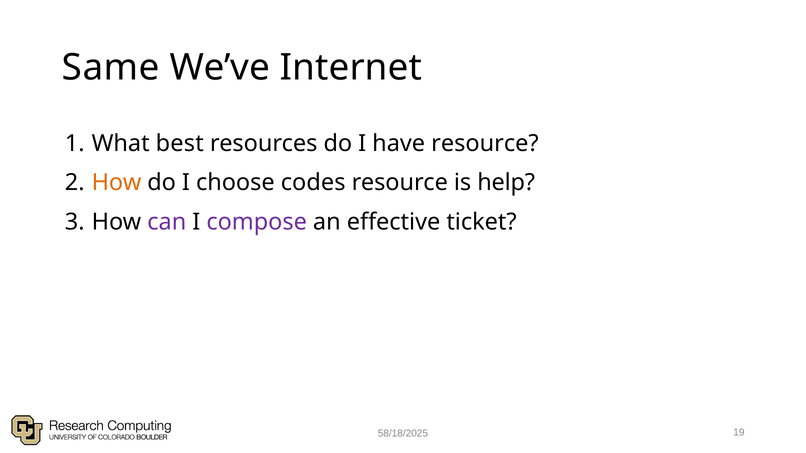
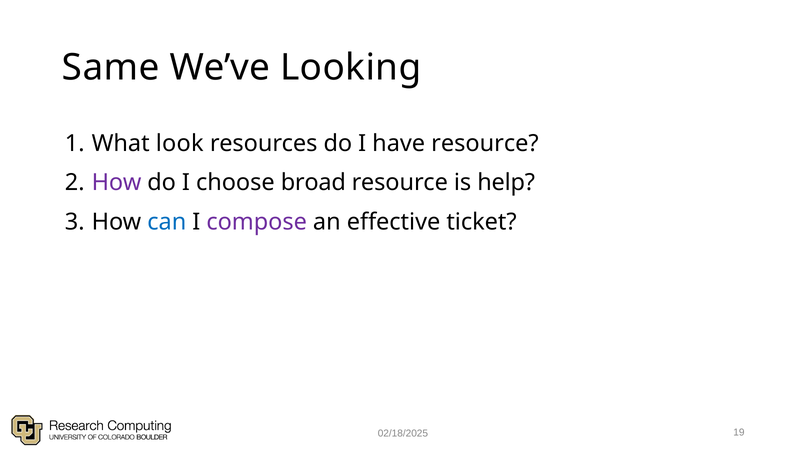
Internet: Internet -> Looking (351, 68)
best: best -> look (180, 144)
How colour: orange -> purple (117, 183)
codes: codes -> broad (313, 183)
can colour: purple -> blue (167, 222)
58/18/2025: 58/18/2025 -> 02/18/2025 (403, 434)
